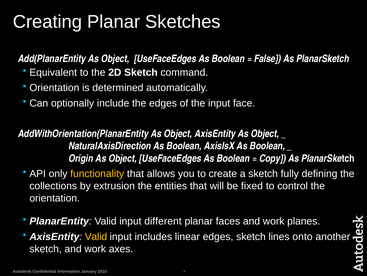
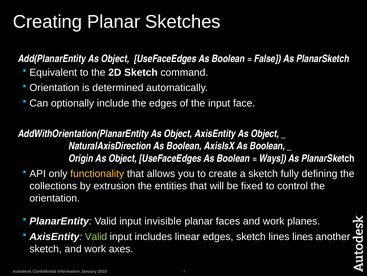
Copy: Copy -> Ways (273, 158)
different: different -> invisible (163, 221)
Valid colour: yellow -> light green (96, 236)
lines onto: onto -> lines (303, 236)
